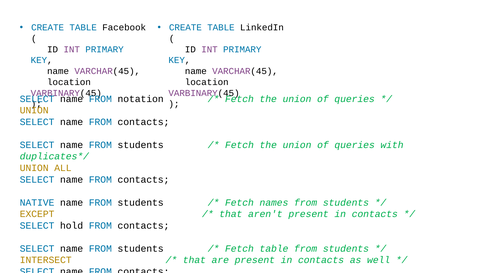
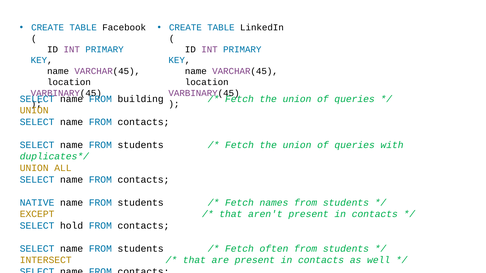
notation: notation -> building (141, 99)
Fetch table: table -> often (274, 249)
